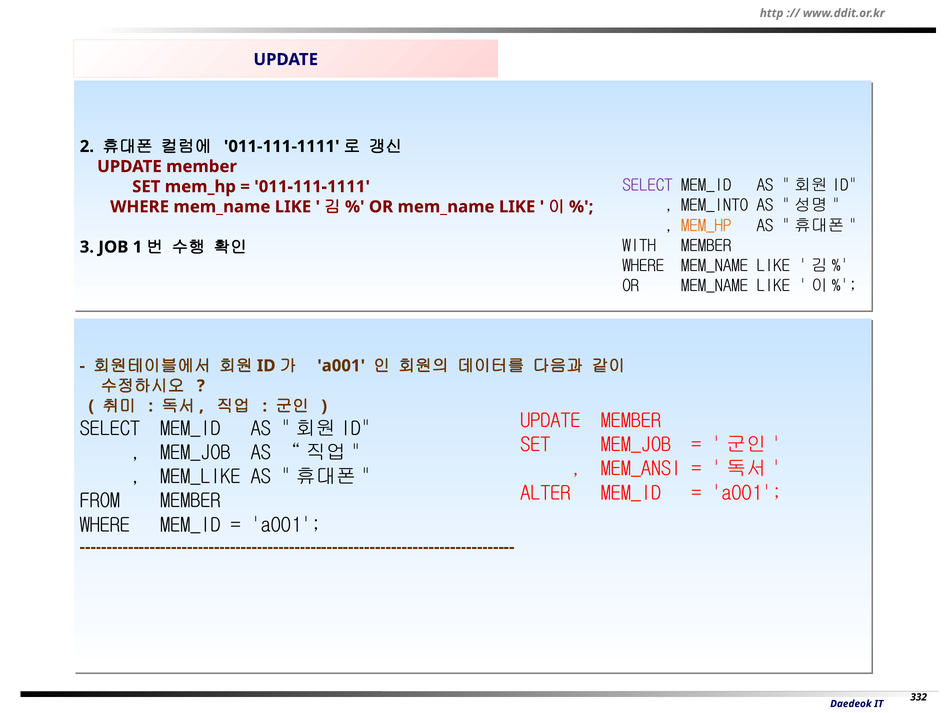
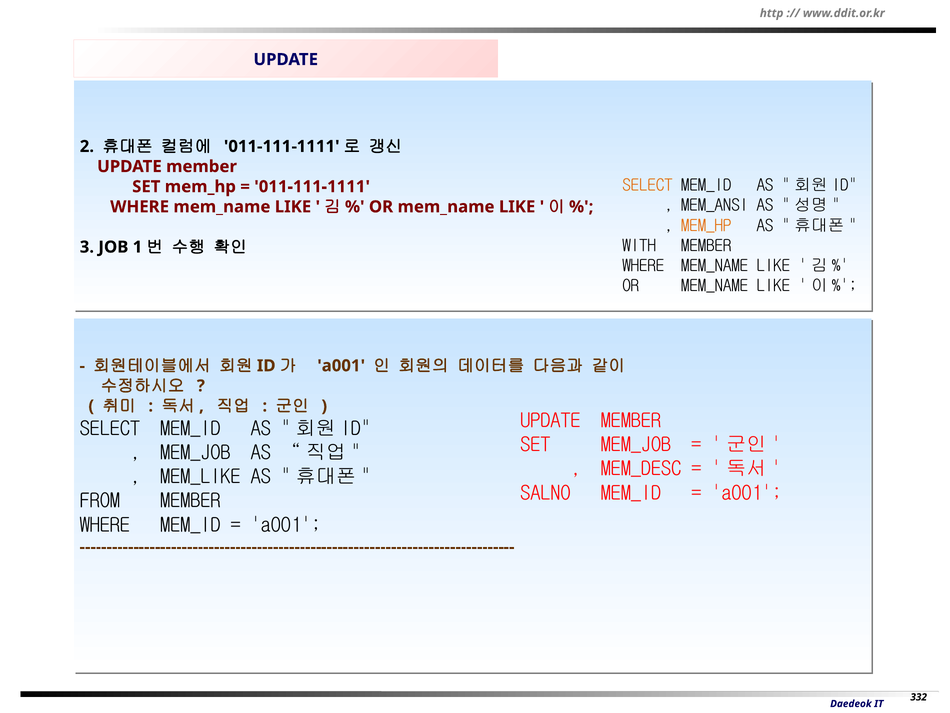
SELECT colour: purple -> orange (648, 185)
MEM_INTO: MEM_INTO -> MEM_ANSI (715, 205)
MEM_ANSI: MEM_ANSI -> MEM_DESC (641, 468)
ALTER: ALTER -> SALNO (545, 493)
